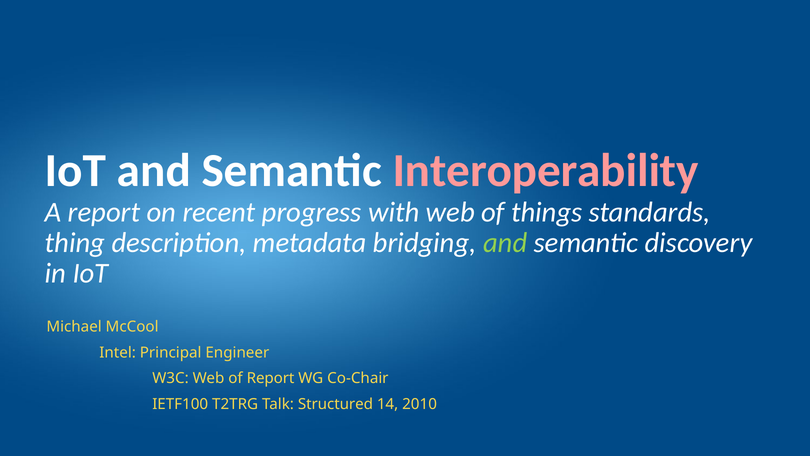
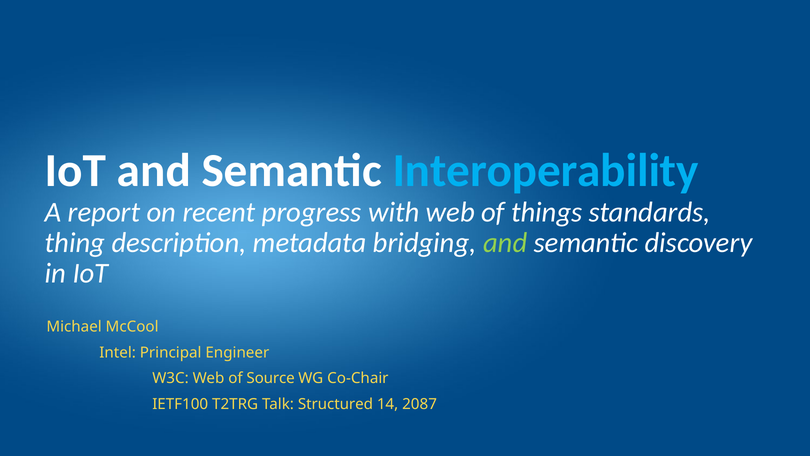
Interoperability colour: pink -> light blue (546, 170)
of Report: Report -> Source (271, 378)
2010: 2010 -> 2087 (420, 404)
